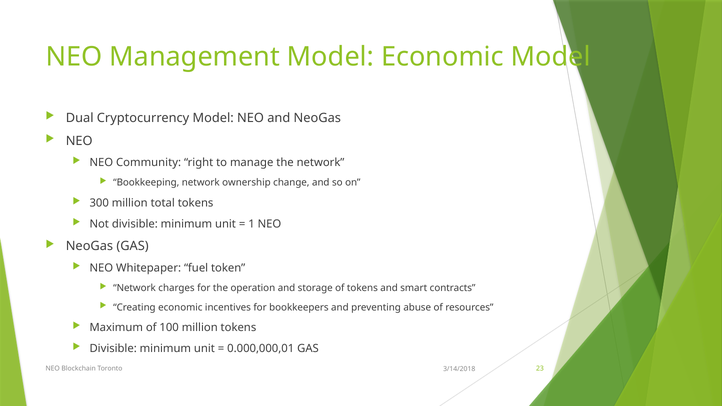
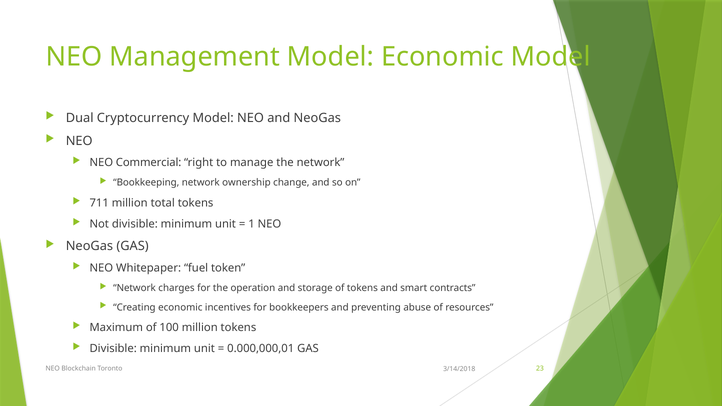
Community: Community -> Commercial (149, 163)
300: 300 -> 711 (99, 203)
